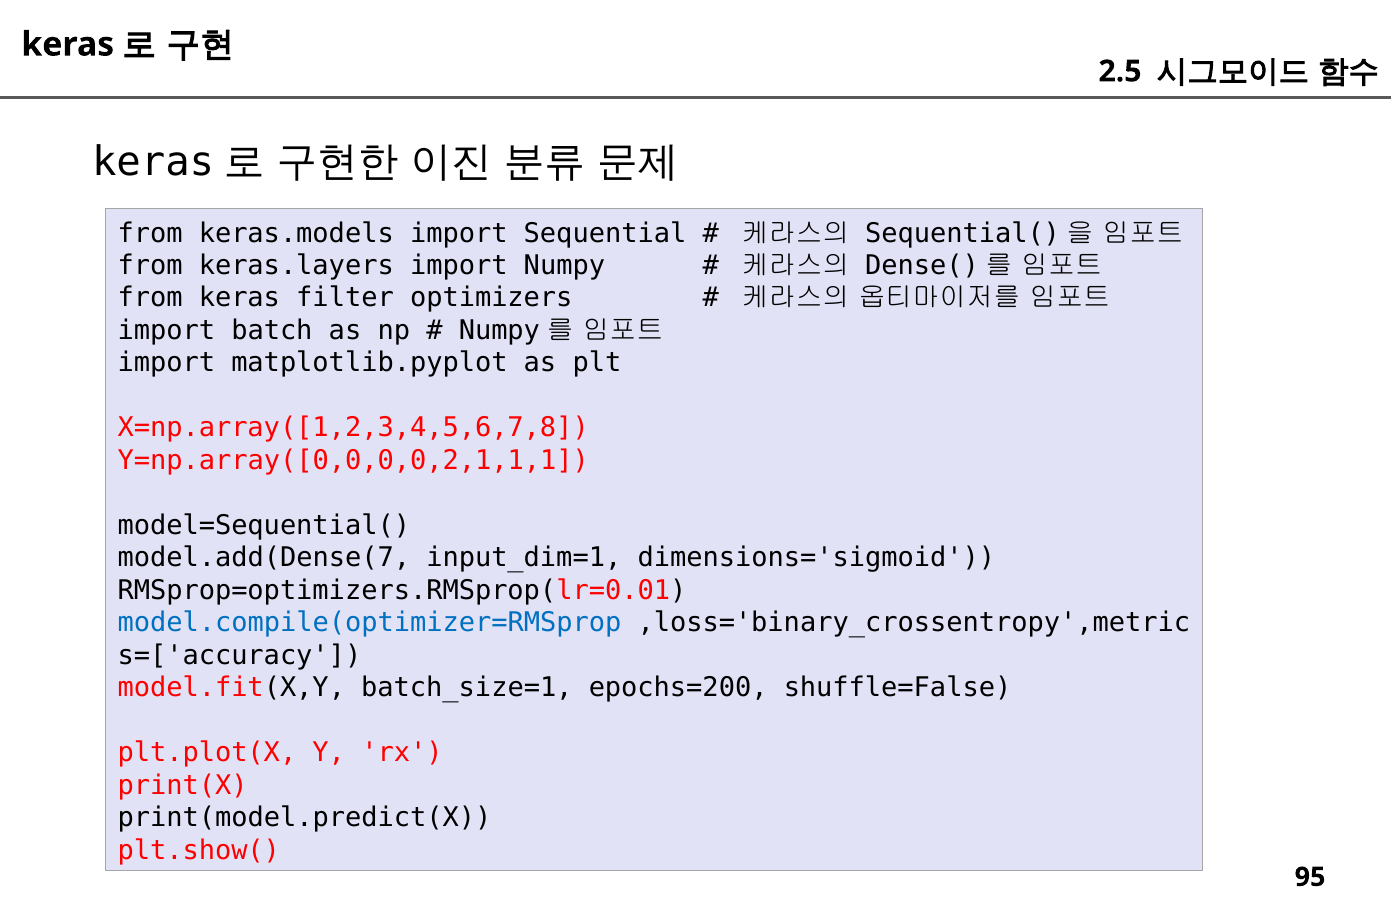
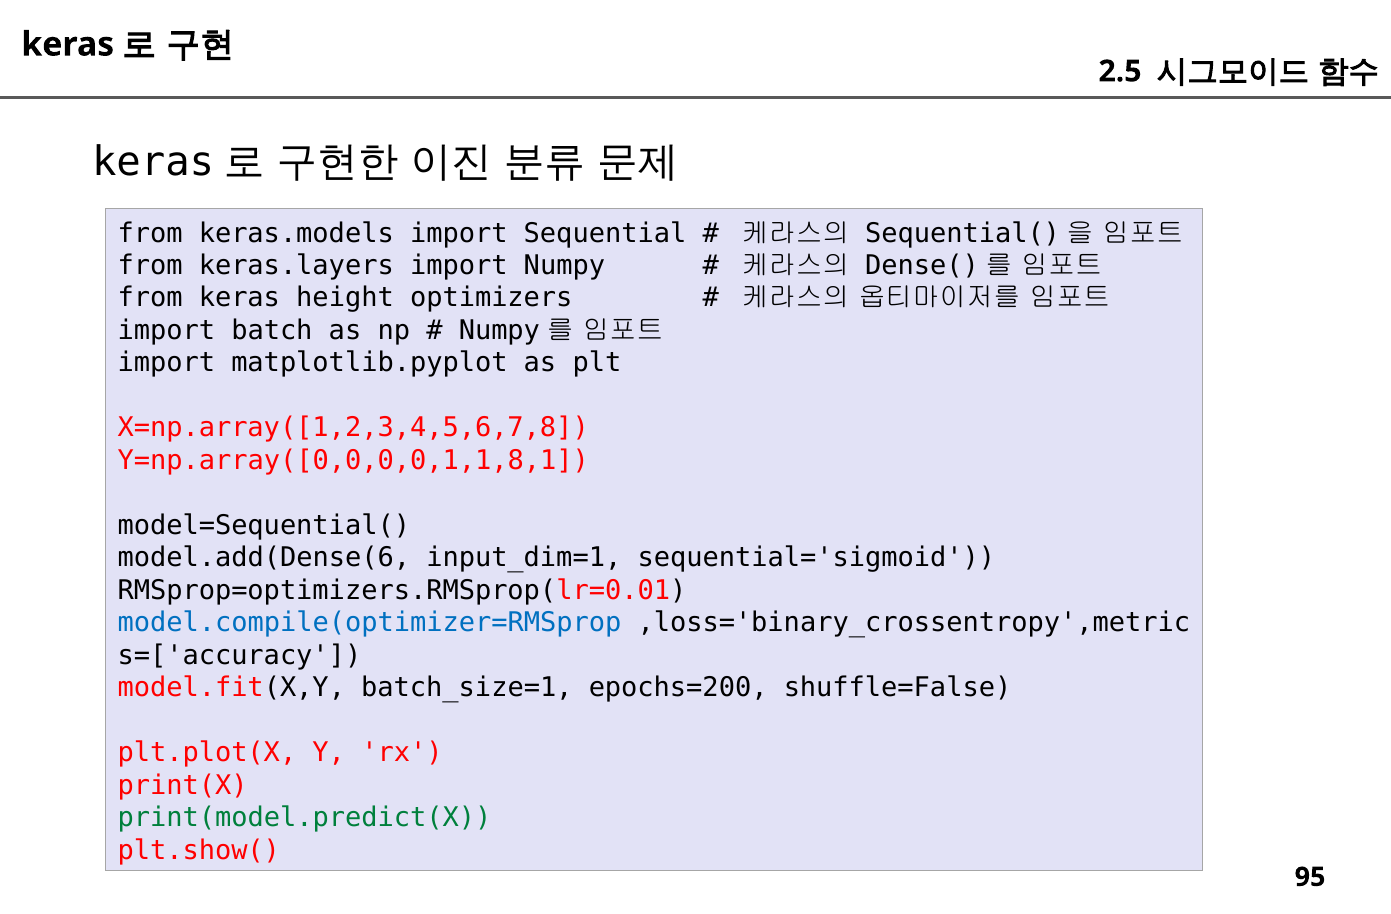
filter: filter -> height (345, 298)
Y=np.array([0,0,0,0,2,1,1,1: Y=np.array([0,0,0,0,2,1,1,1 -> Y=np.array([0,0,0,0,1,1,8,1 (353, 460)
model.add(Dense(7: model.add(Dense(7 -> model.add(Dense(6 (264, 558)
dimensions='sigmoid: dimensions='sigmoid -> sequential='sigmoid (816, 558)
print(model.predict(X colour: black -> green (304, 817)
